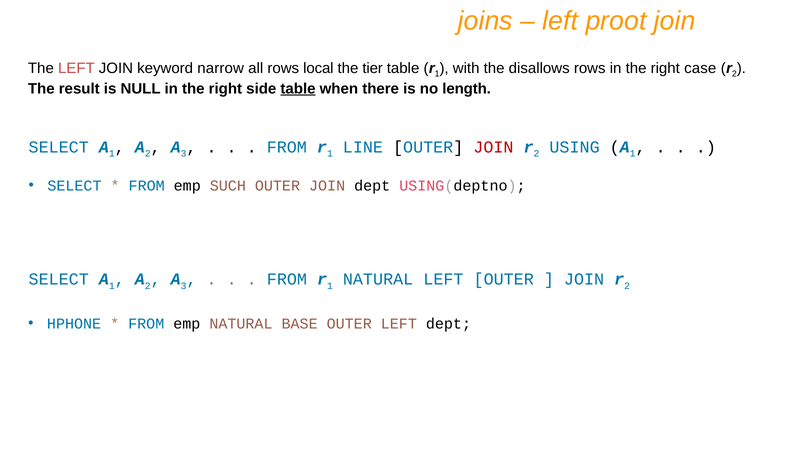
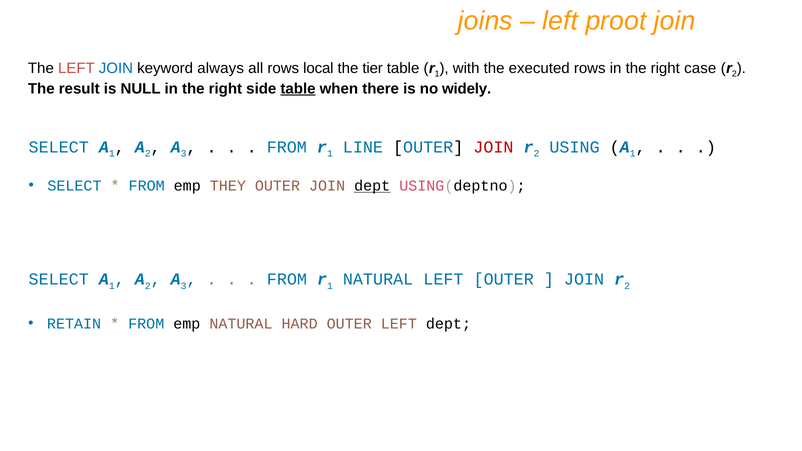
JOIN colour: black -> blue (116, 68)
narrow: narrow -> always (221, 68)
disallows: disallows -> executed (539, 68)
length: length -> widely (467, 89)
SUCH: SUCH -> THEY (228, 186)
dept underline: none -> present (372, 186)
HPHONE: HPHONE -> RETAIN (74, 324)
BASE: BASE -> HARD (300, 324)
